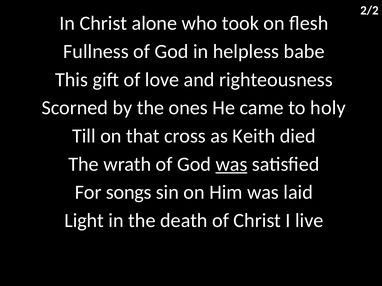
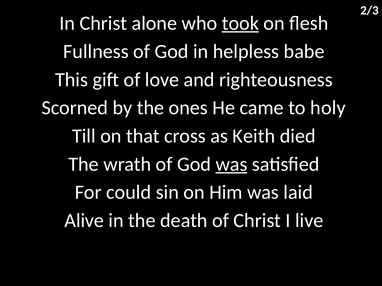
2/2: 2/2 -> 2/3 (369, 10)
took underline: none -> present (240, 23)
songs: songs -> could (129, 193)
Light: Light -> Alive (84, 221)
